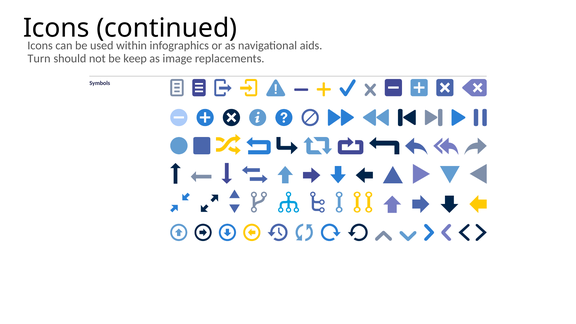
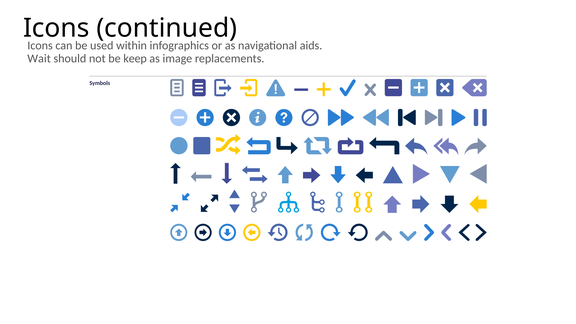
Turn: Turn -> Wait (39, 59)
